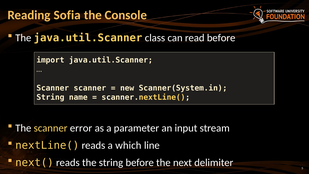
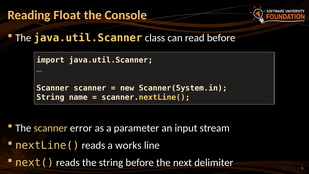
Sofia: Sofia -> Float (67, 15)
which: which -> works (128, 145)
